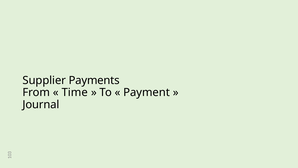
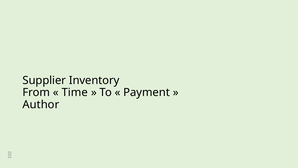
Payments: Payments -> Inventory (94, 80)
Journal: Journal -> Author (41, 104)
